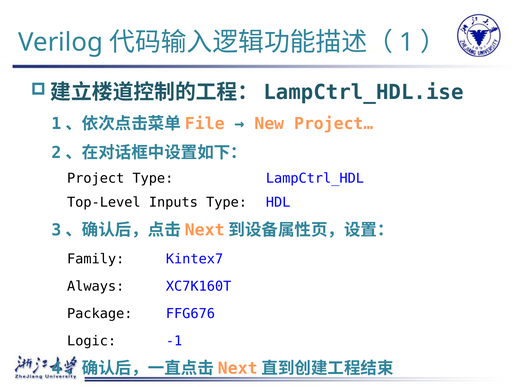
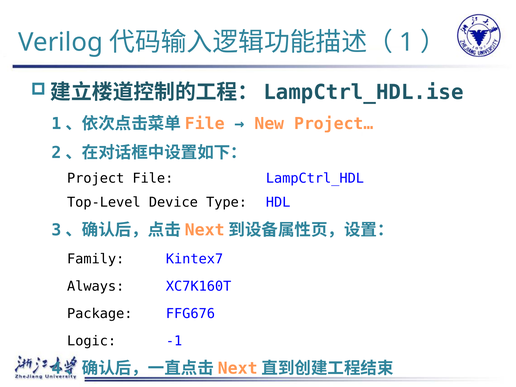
Project Type: Type -> File (153, 178)
Inputs: Inputs -> Device (173, 202)
